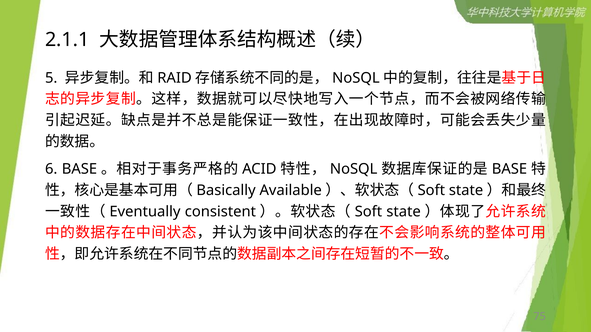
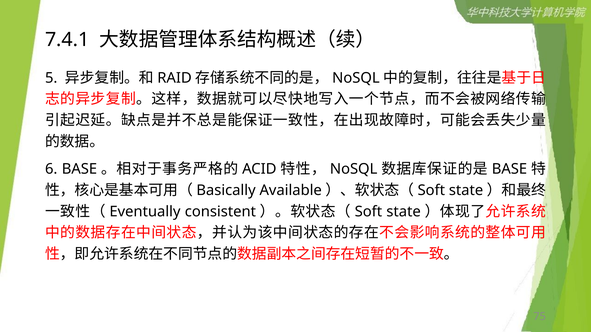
2.1.1: 2.1.1 -> 7.4.1 (67, 40)
